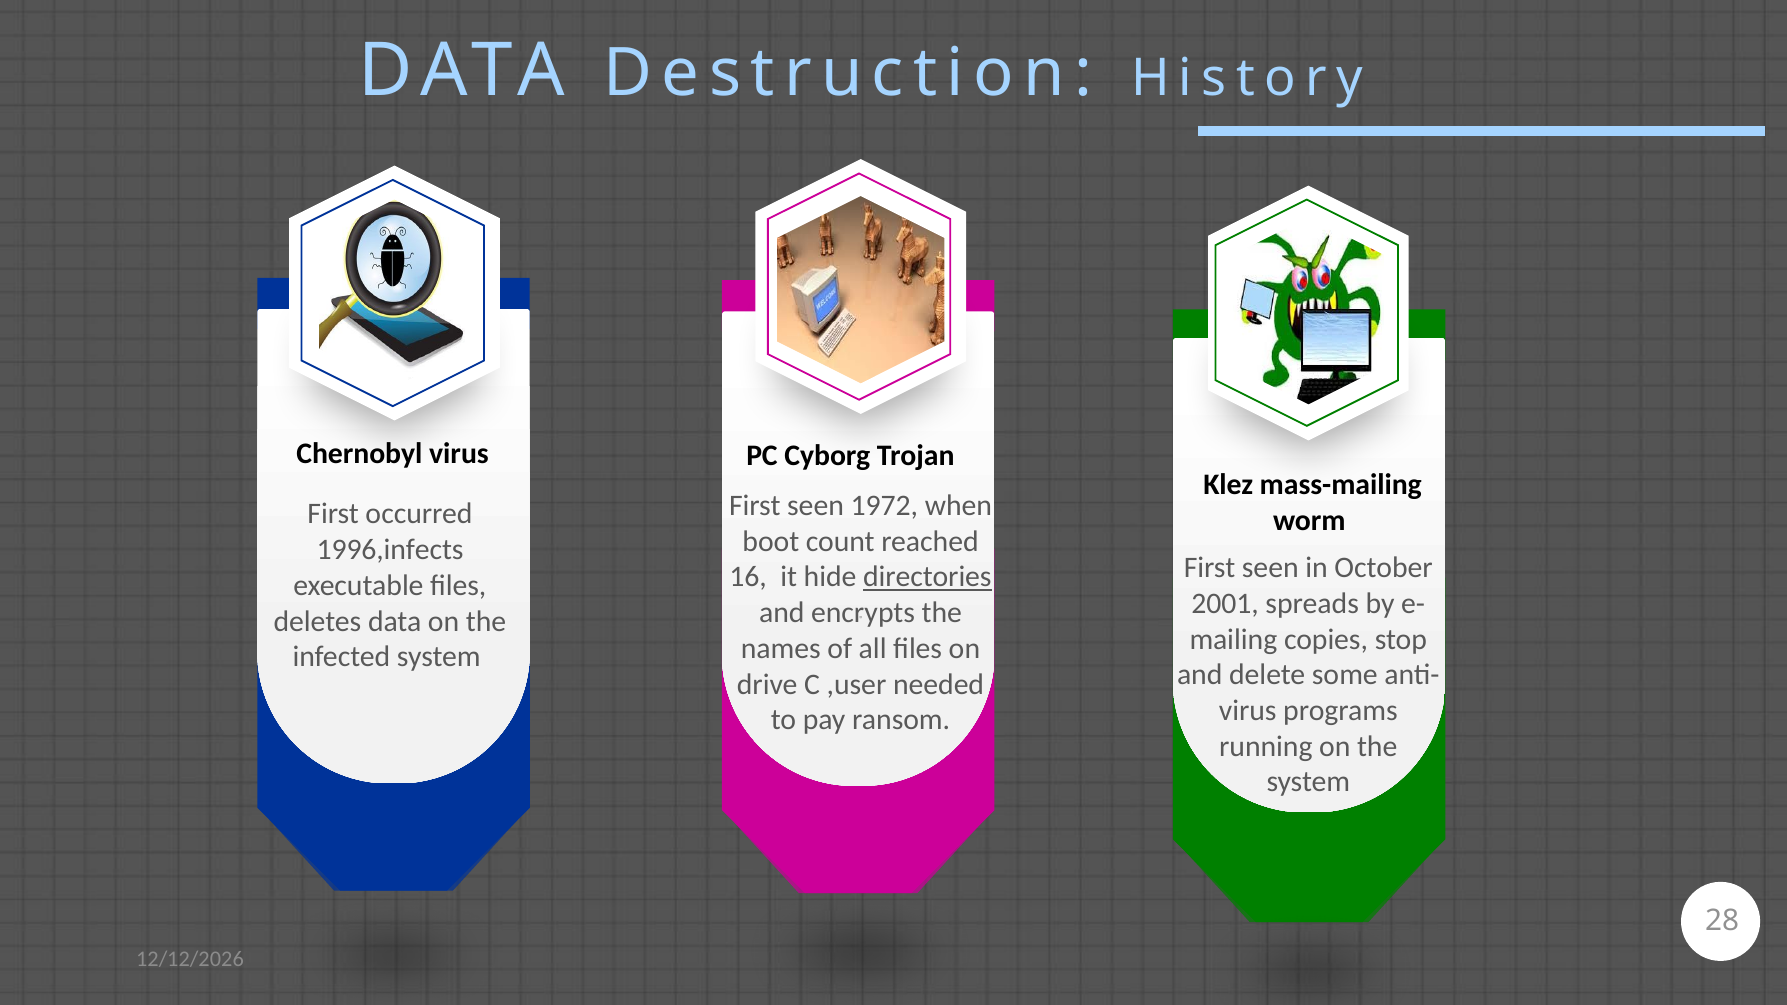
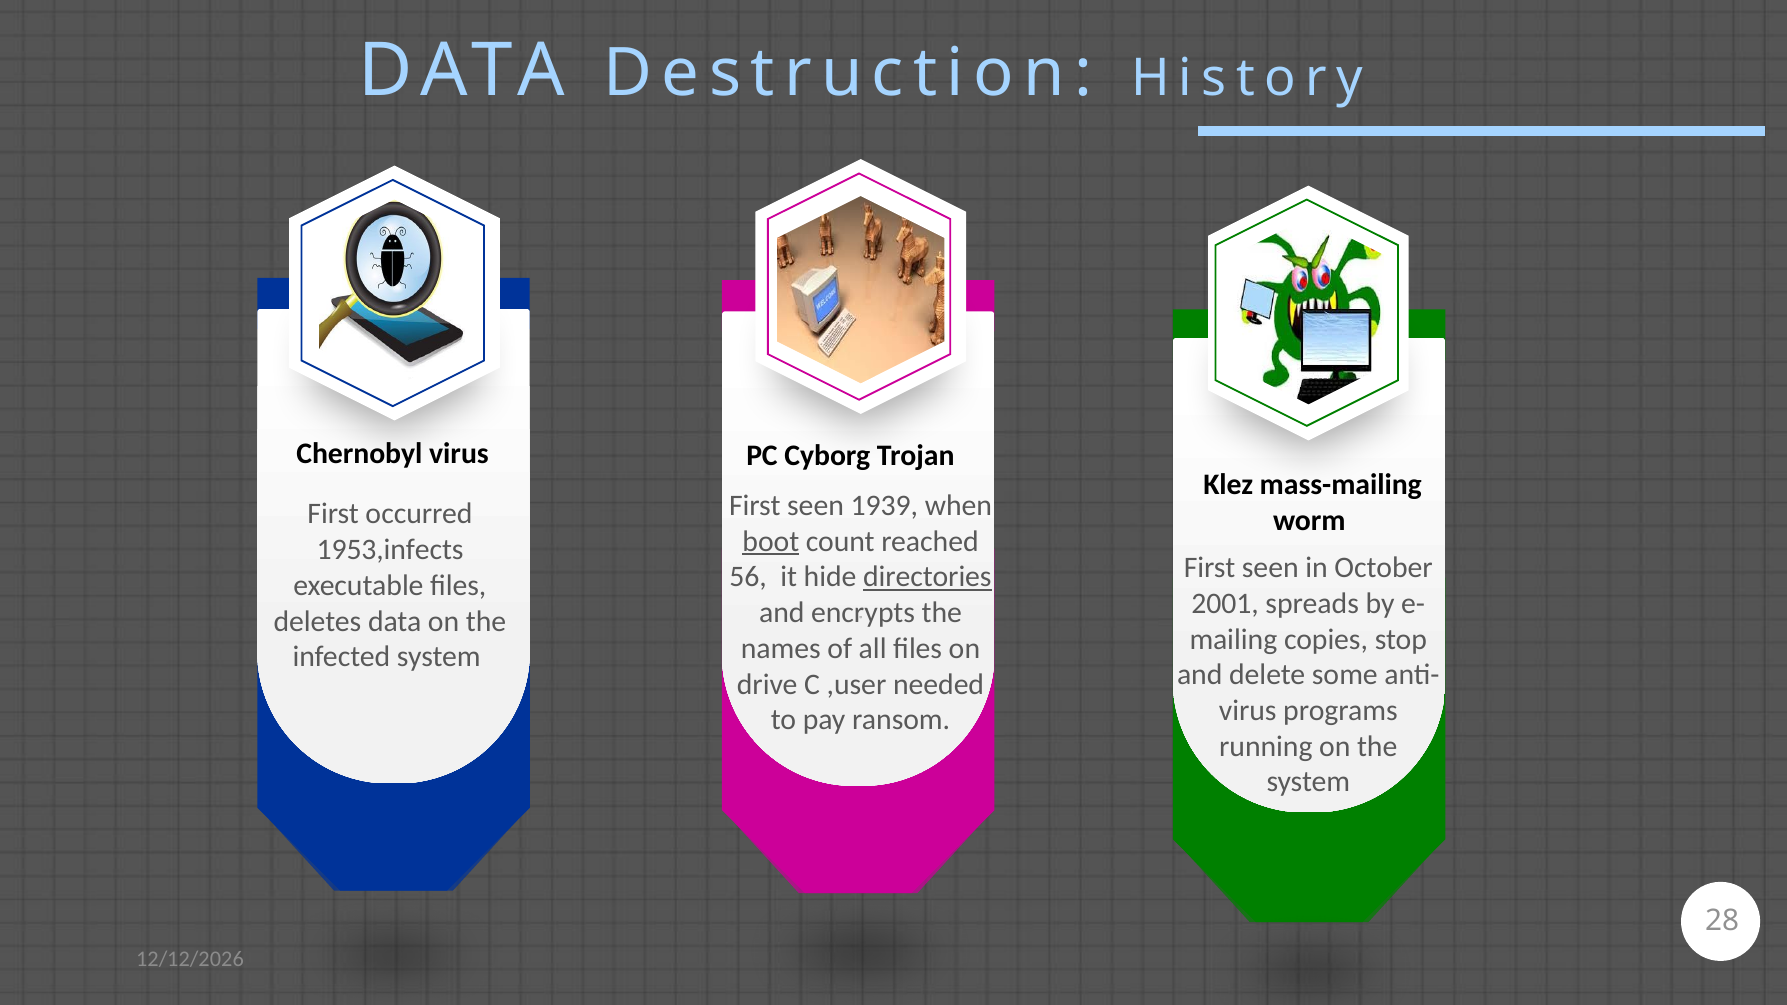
1972: 1972 -> 1939 (884, 506)
boot underline: none -> present (771, 541)
1996,infects: 1996,infects -> 1953,infects (390, 550)
16: 16 -> 56 (748, 577)
